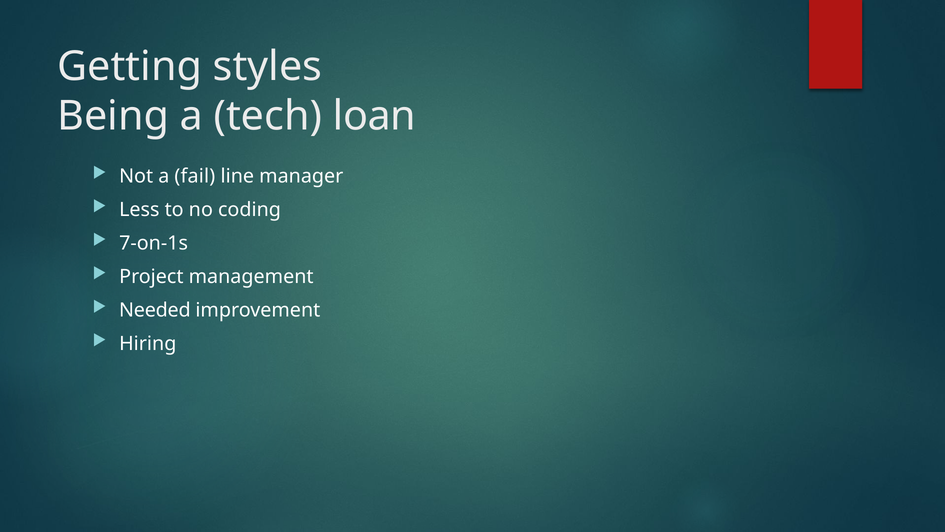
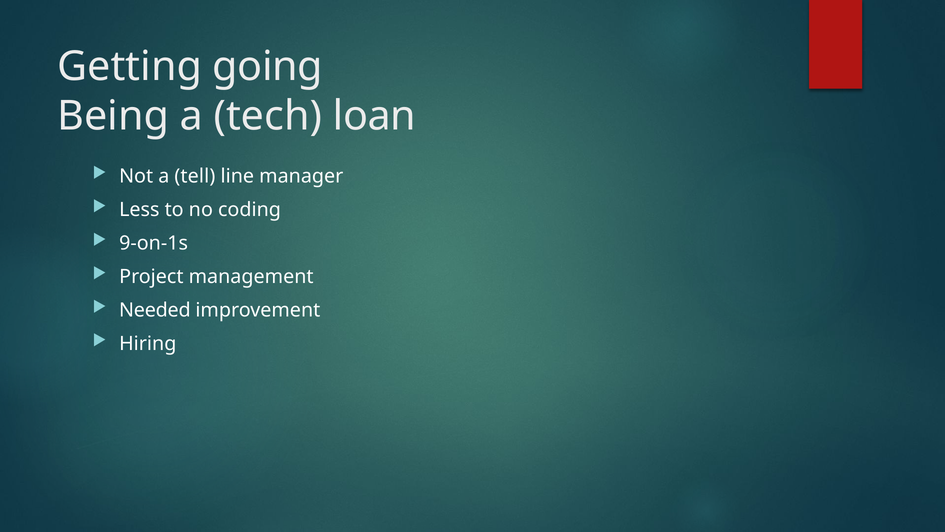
styles: styles -> going (268, 66)
fail: fail -> tell (195, 176)
7-on-1s: 7-on-1s -> 9-on-1s (154, 243)
